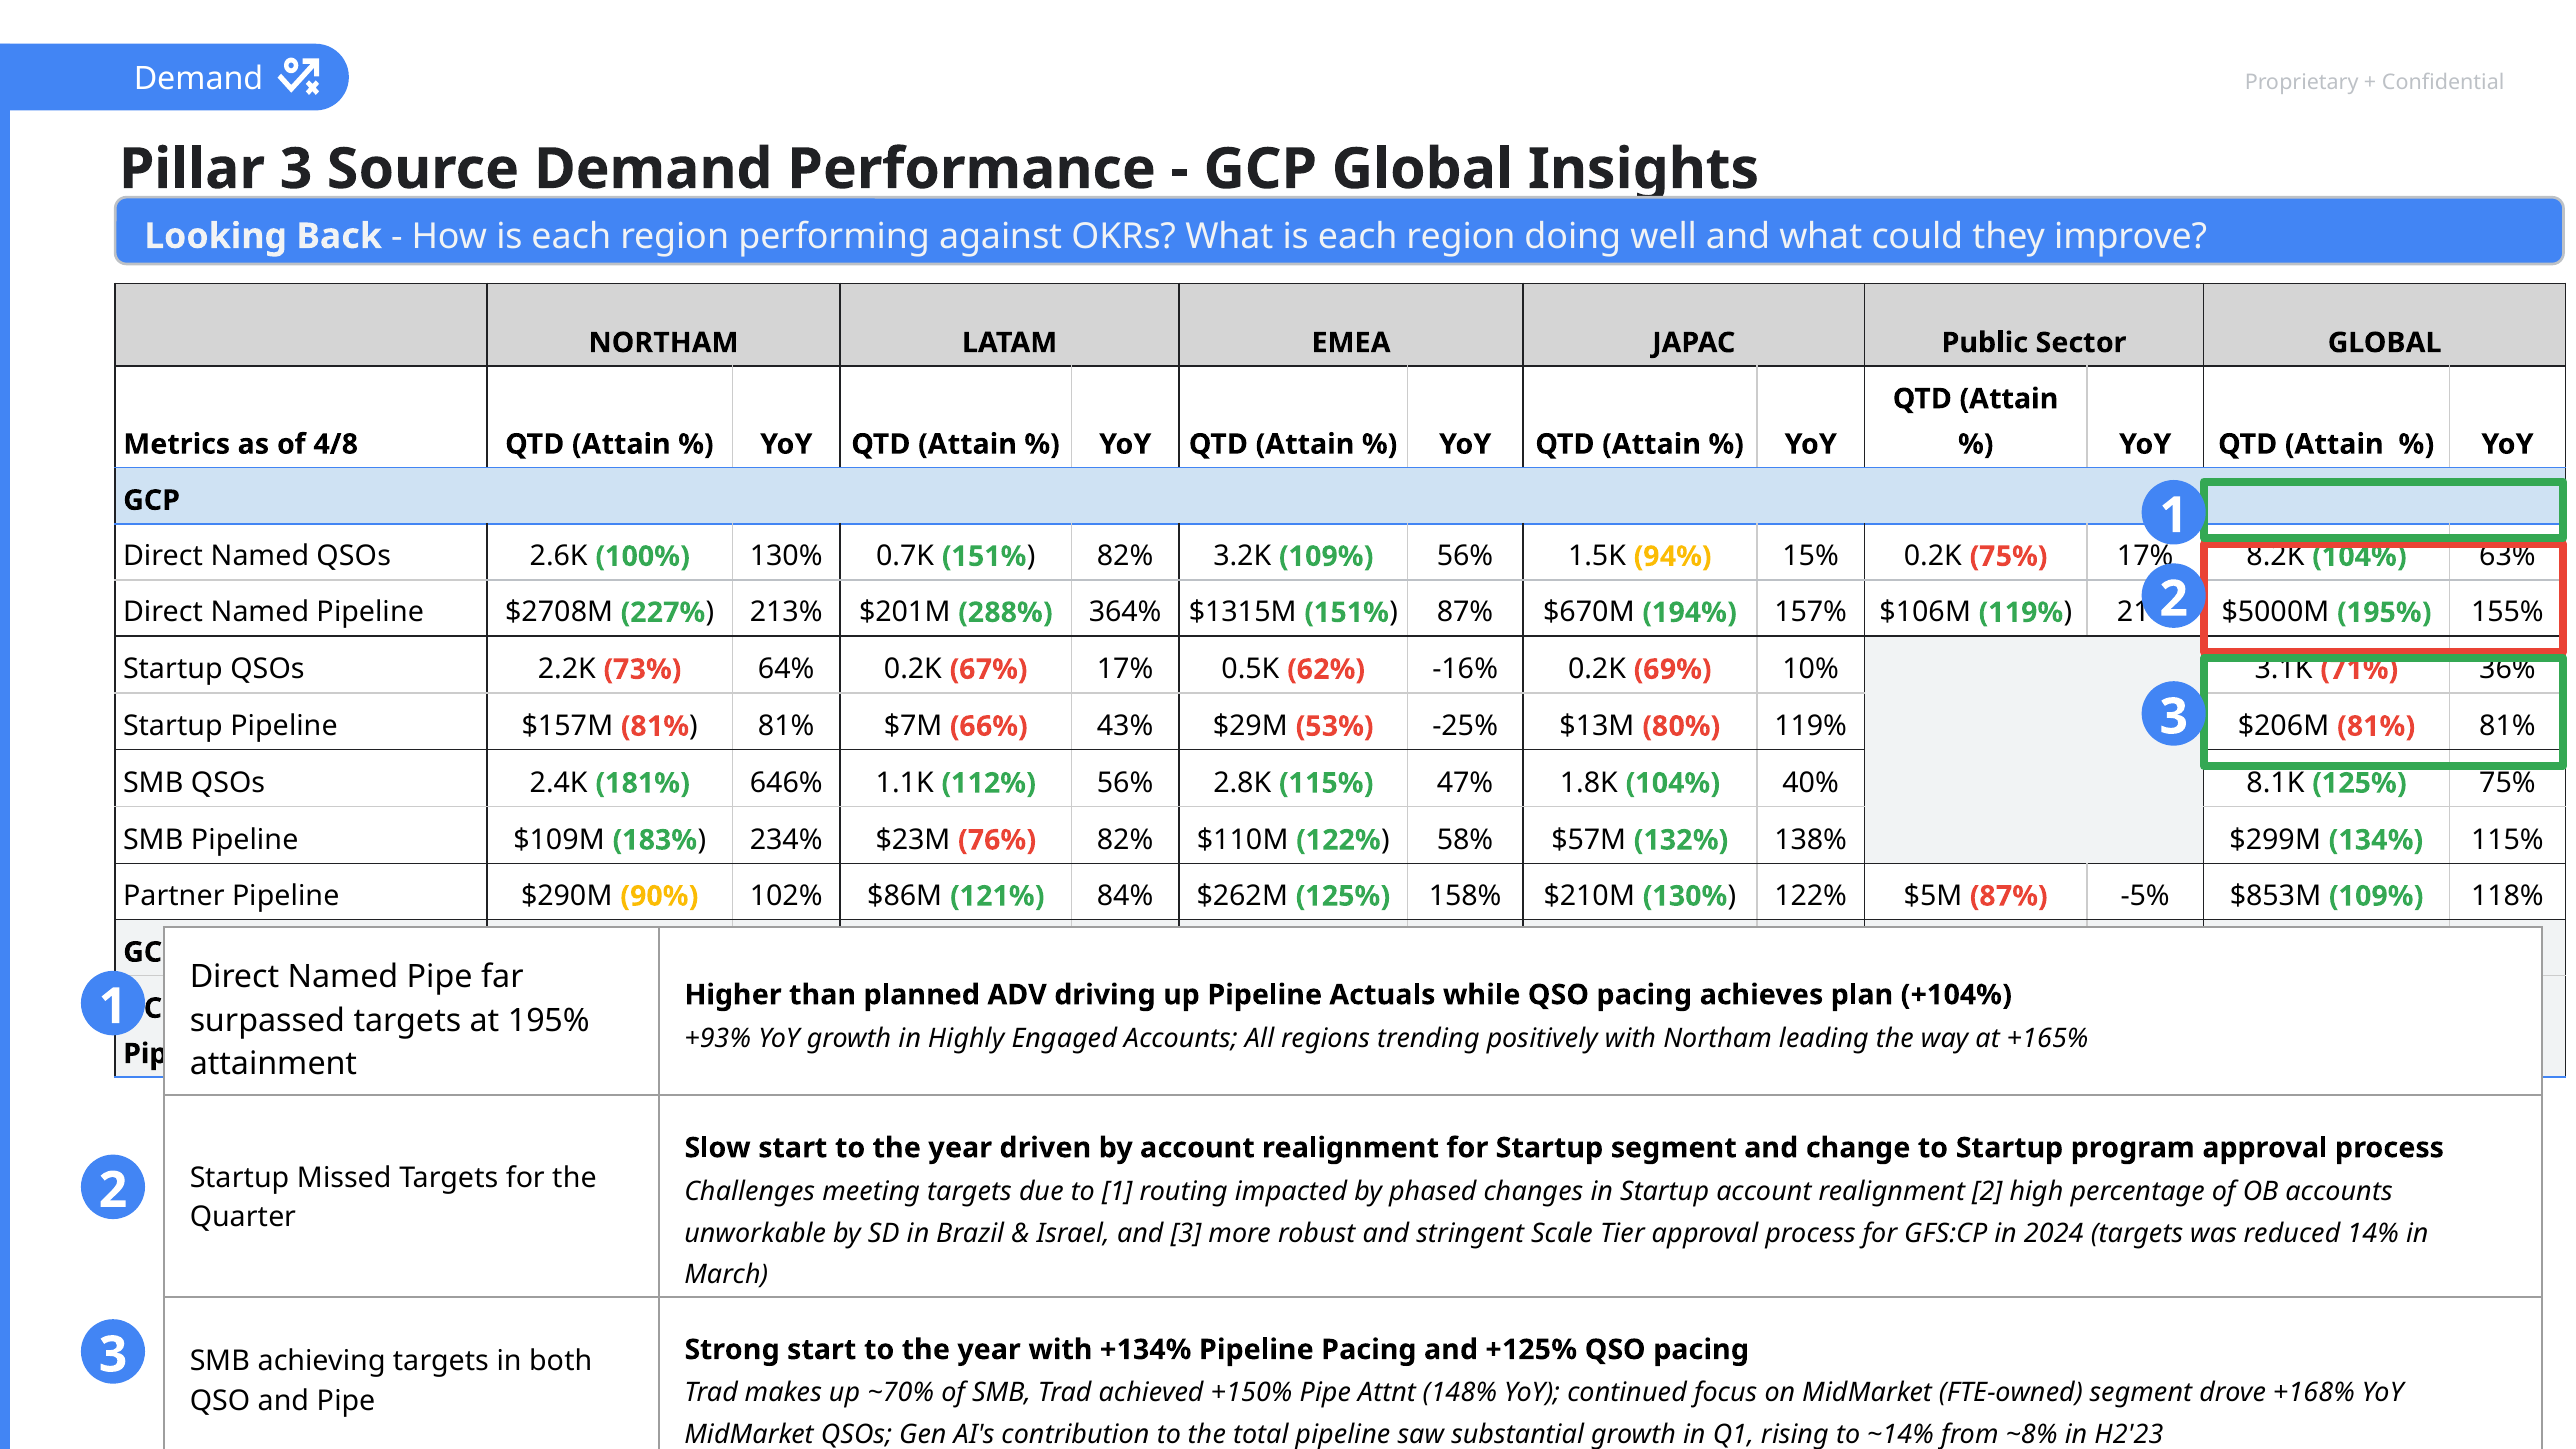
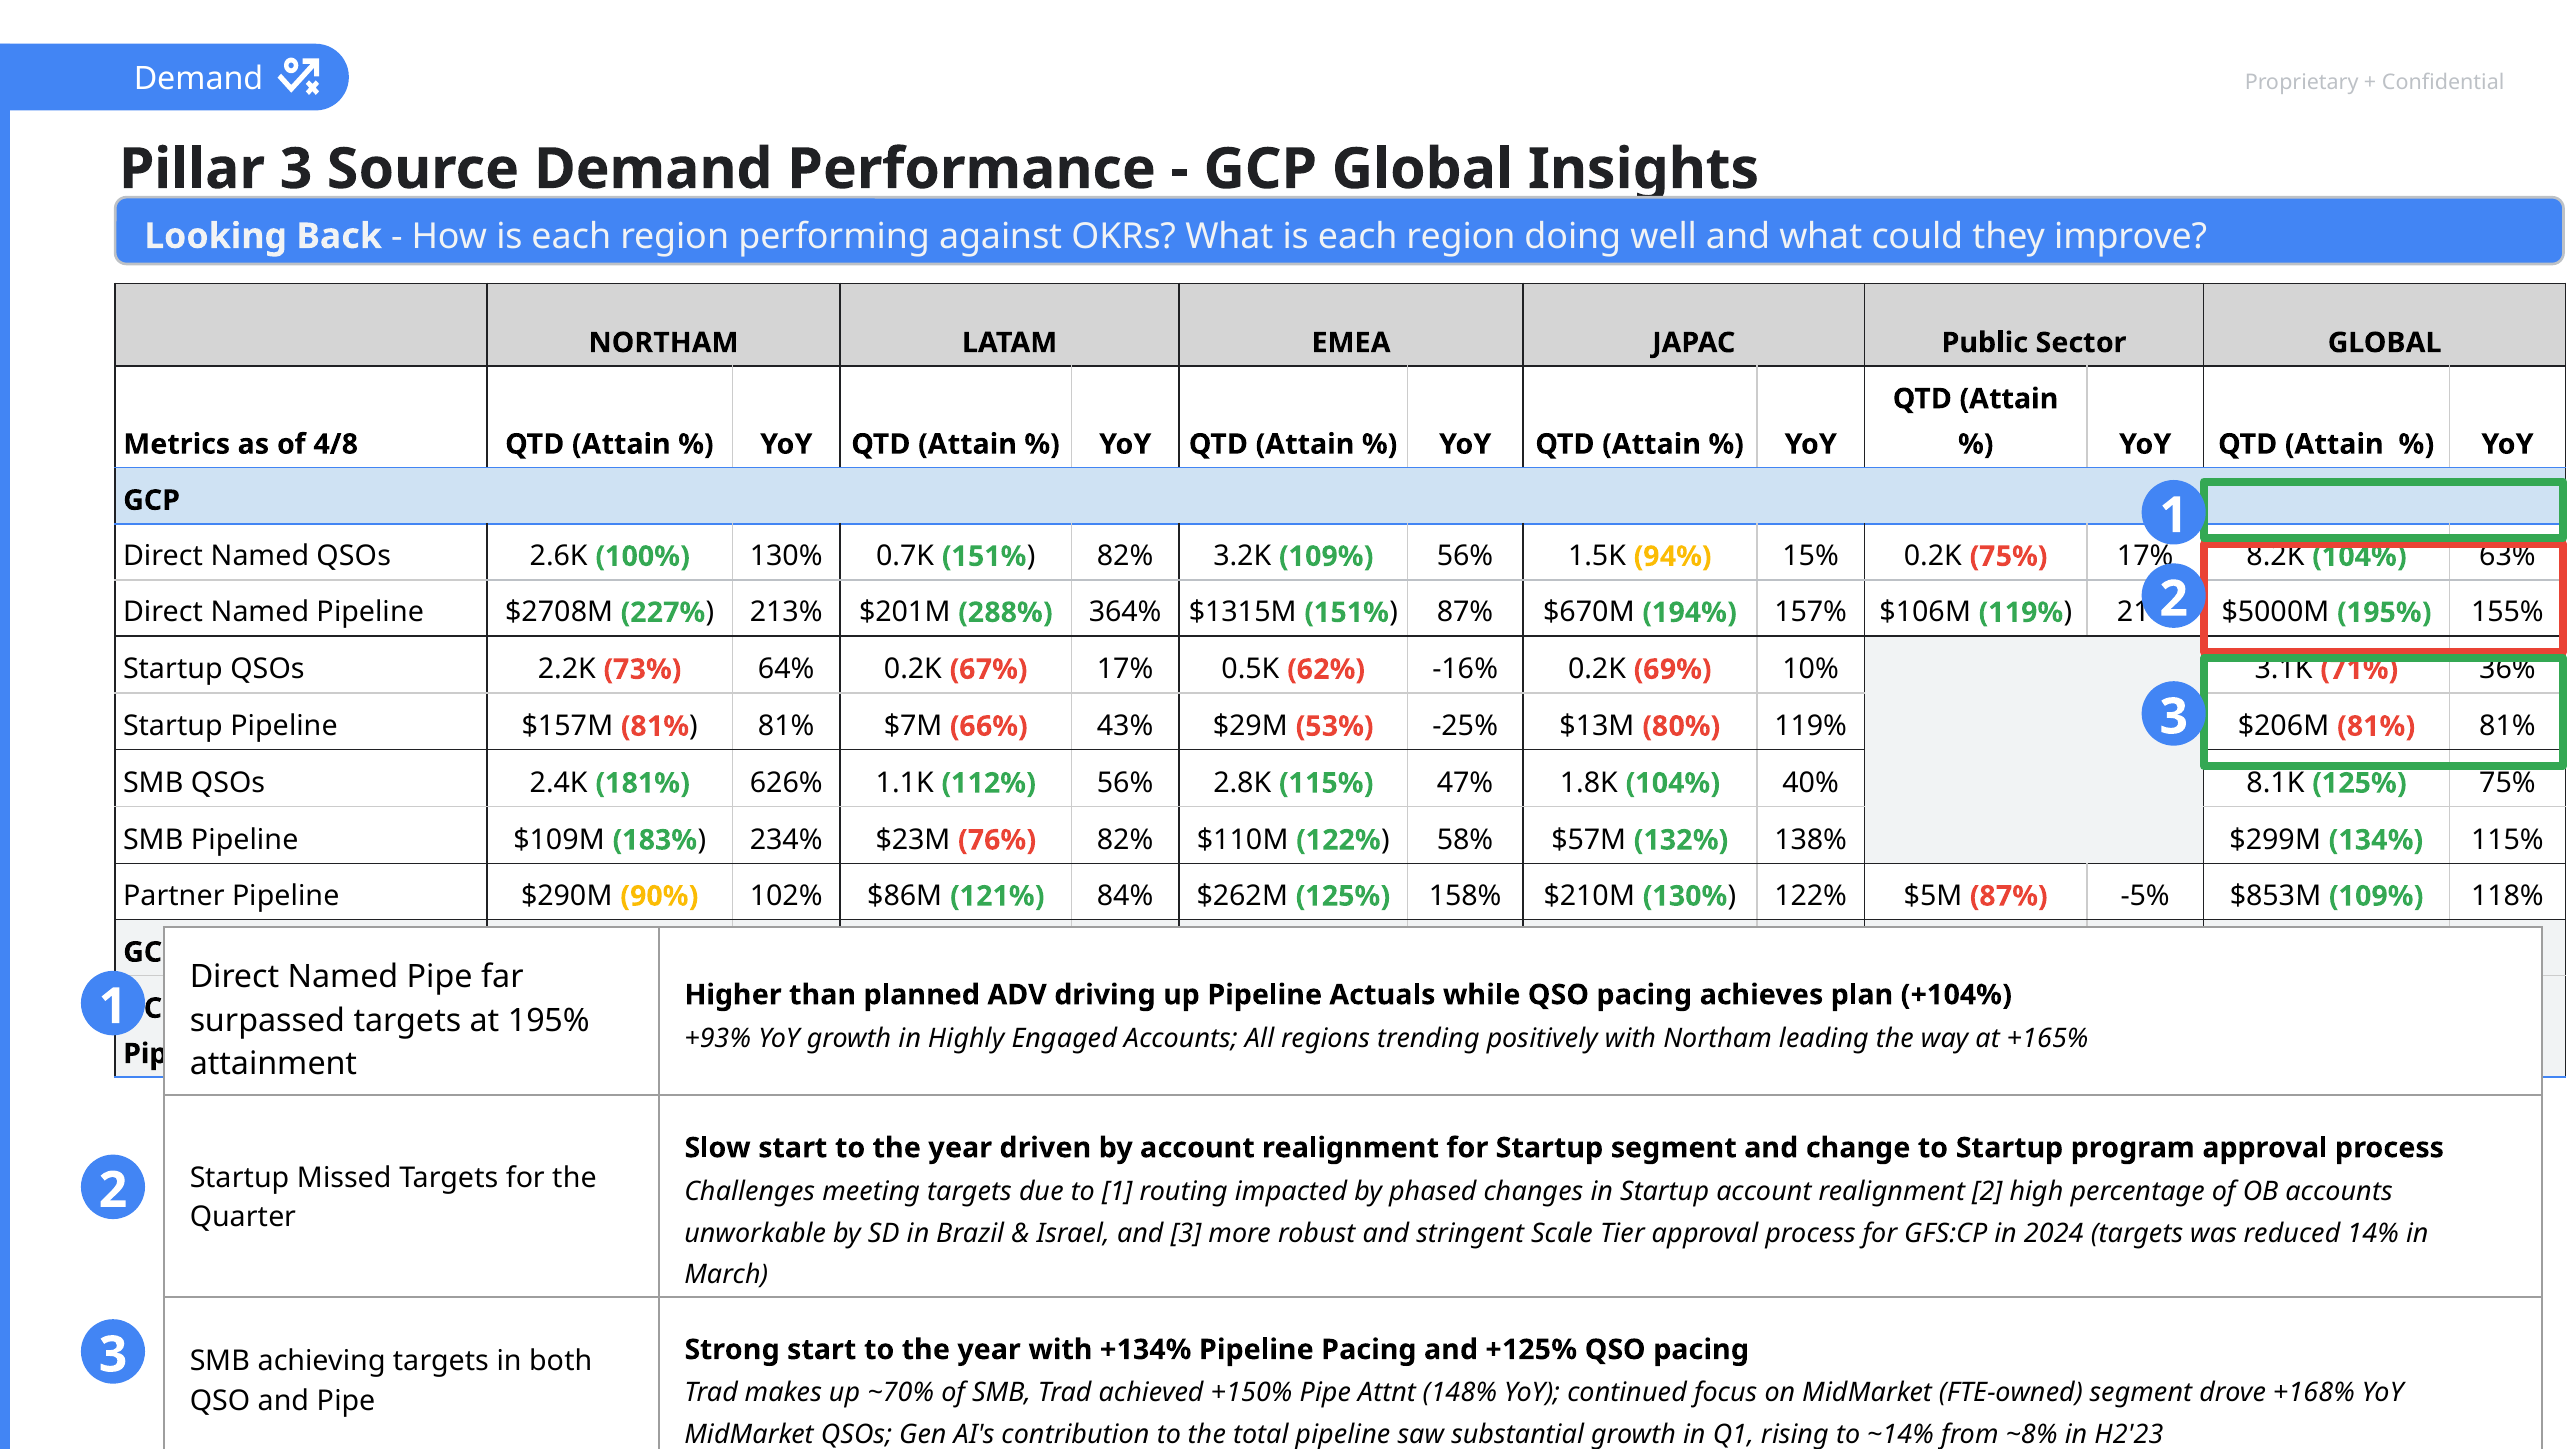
646%: 646% -> 626% (786, 783)
